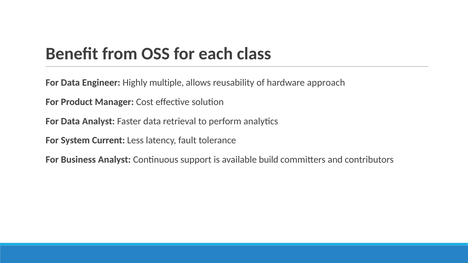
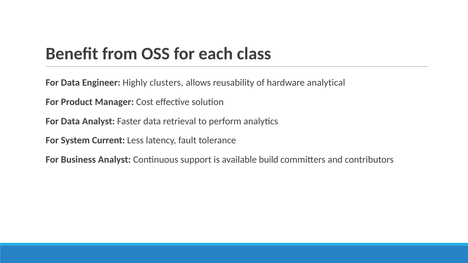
multiple: multiple -> clusters (167, 83)
approach: approach -> analytical (326, 83)
